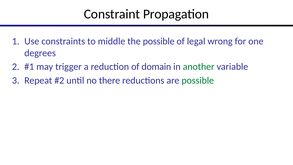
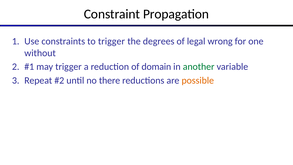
to middle: middle -> trigger (111, 41)
the possible: possible -> degrees (159, 41)
degrees: degrees -> without (40, 53)
possible colour: green -> orange (198, 80)
